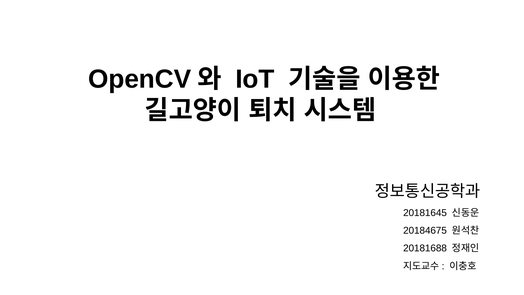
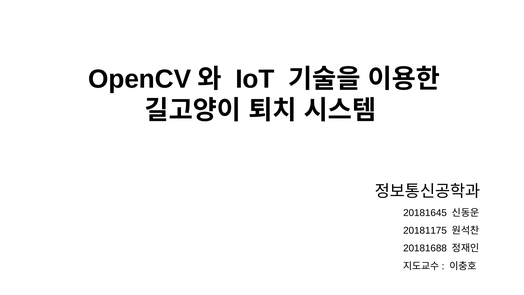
20184675: 20184675 -> 20181175 (425, 231)
